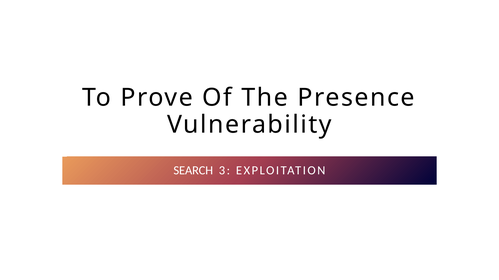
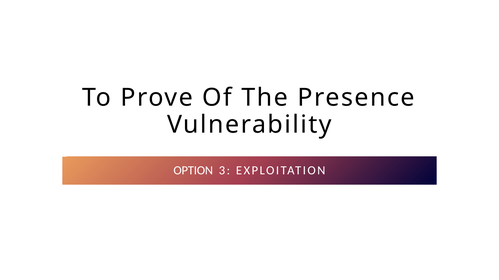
SEARCH: SEARCH -> OPTION (193, 171)
